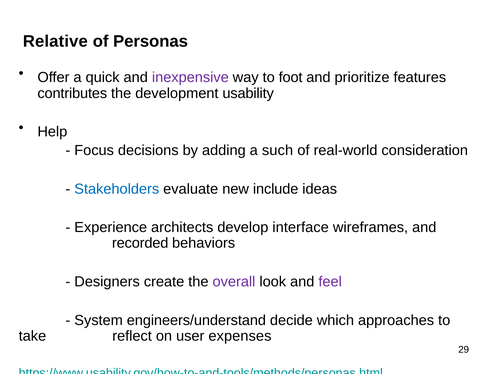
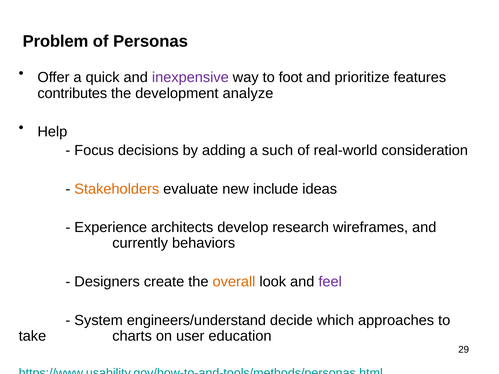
Relative: Relative -> Problem (55, 41)
usability: usability -> analyze (248, 93)
Stakeholders colour: blue -> orange (117, 189)
interface: interface -> research (301, 228)
recorded: recorded -> currently (140, 243)
overall colour: purple -> orange (234, 282)
reflect: reflect -> charts (132, 336)
expenses: expenses -> education (240, 336)
